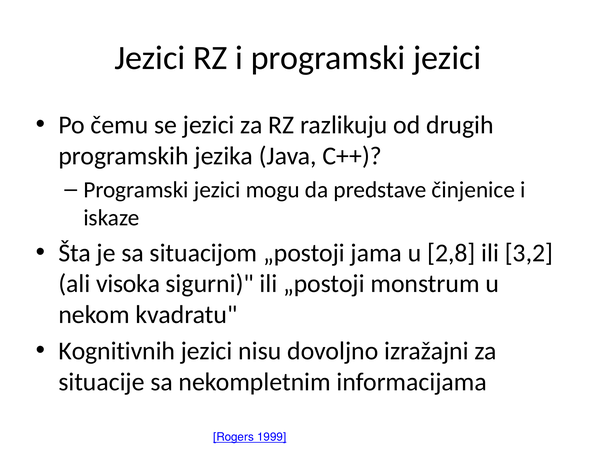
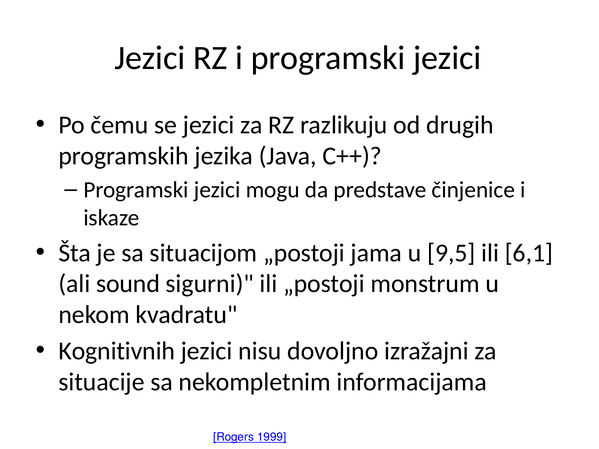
2,8: 2,8 -> 9,5 (451, 253)
3,2: 3,2 -> 6,1 (529, 253)
visoka: visoka -> sound (128, 284)
